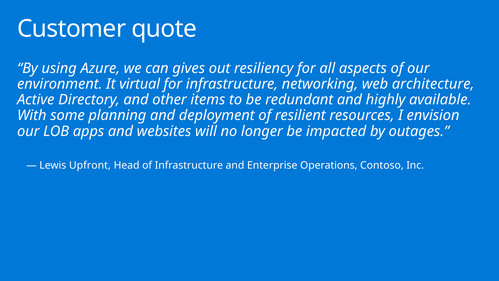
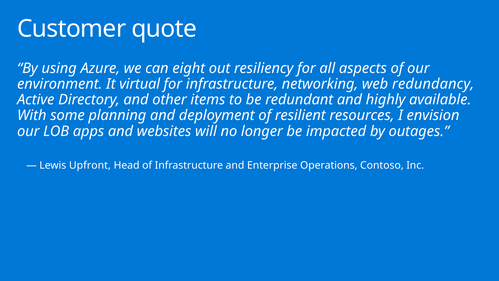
gives: gives -> eight (189, 68)
architecture: architecture -> redundancy (433, 84)
